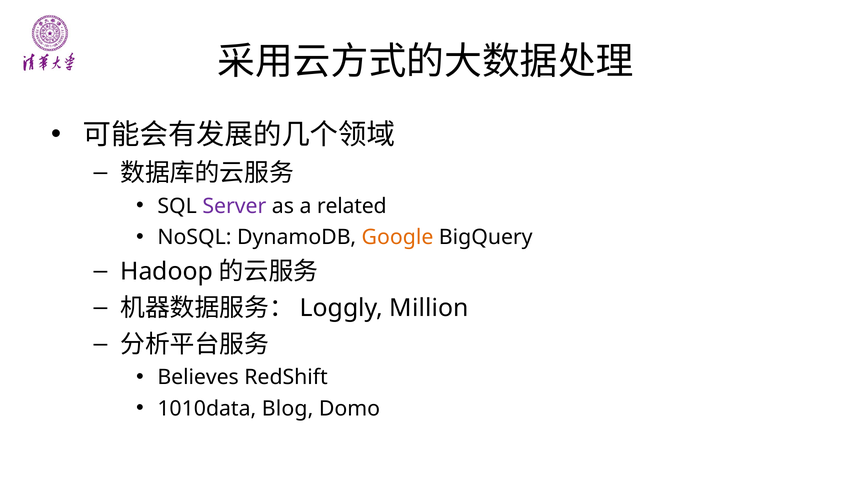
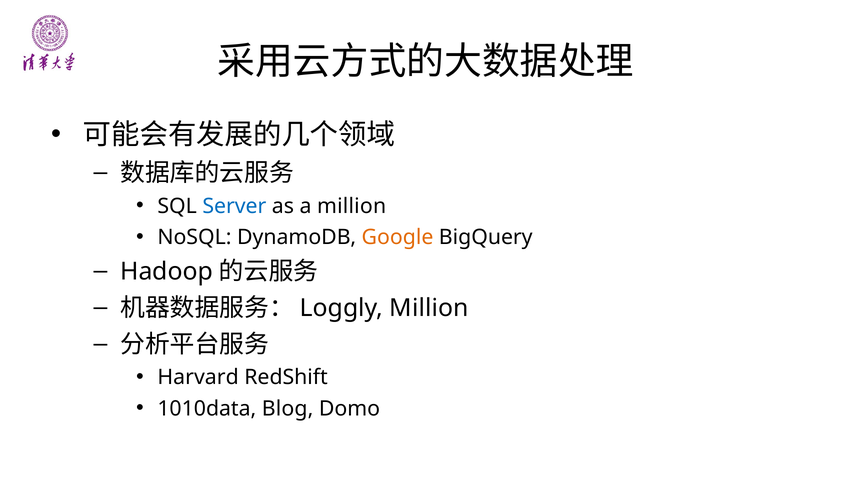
Server colour: purple -> blue (234, 206)
a related: related -> million (352, 206)
Believes: Believes -> Harvard (198, 378)
